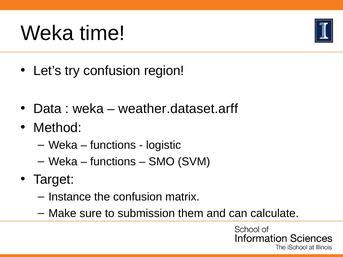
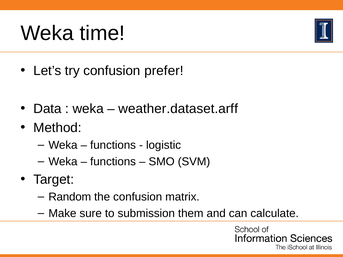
region: region -> prefer (164, 71)
Instance: Instance -> Random (70, 197)
